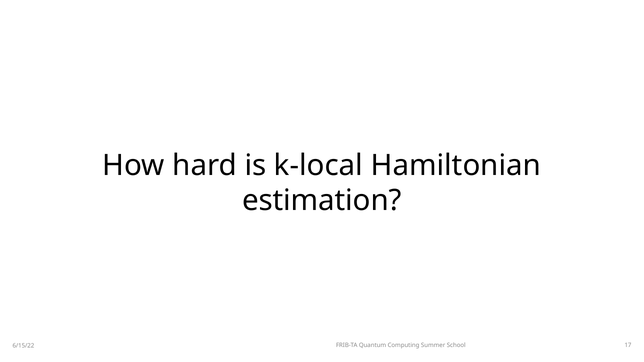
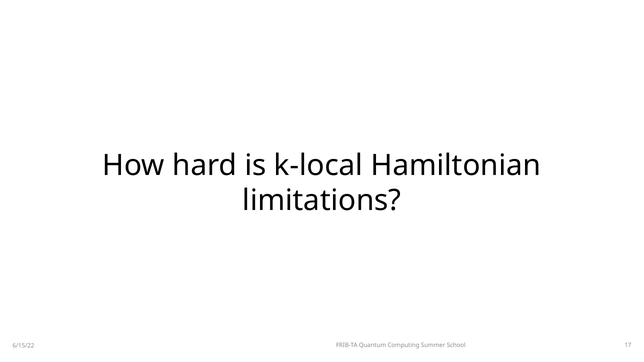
estimation: estimation -> limitations (322, 201)
